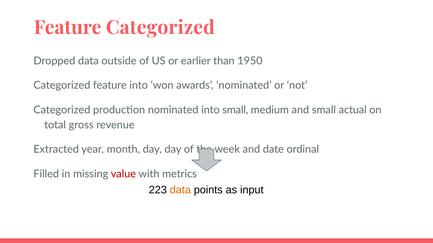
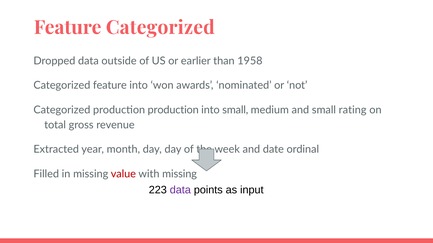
1950: 1950 -> 1958 (250, 61)
production nominated: nominated -> production (173, 110)
actual: actual -> rating (353, 110)
with metrics: metrics -> missing (180, 174)
data colour: orange -> purple (180, 190)
